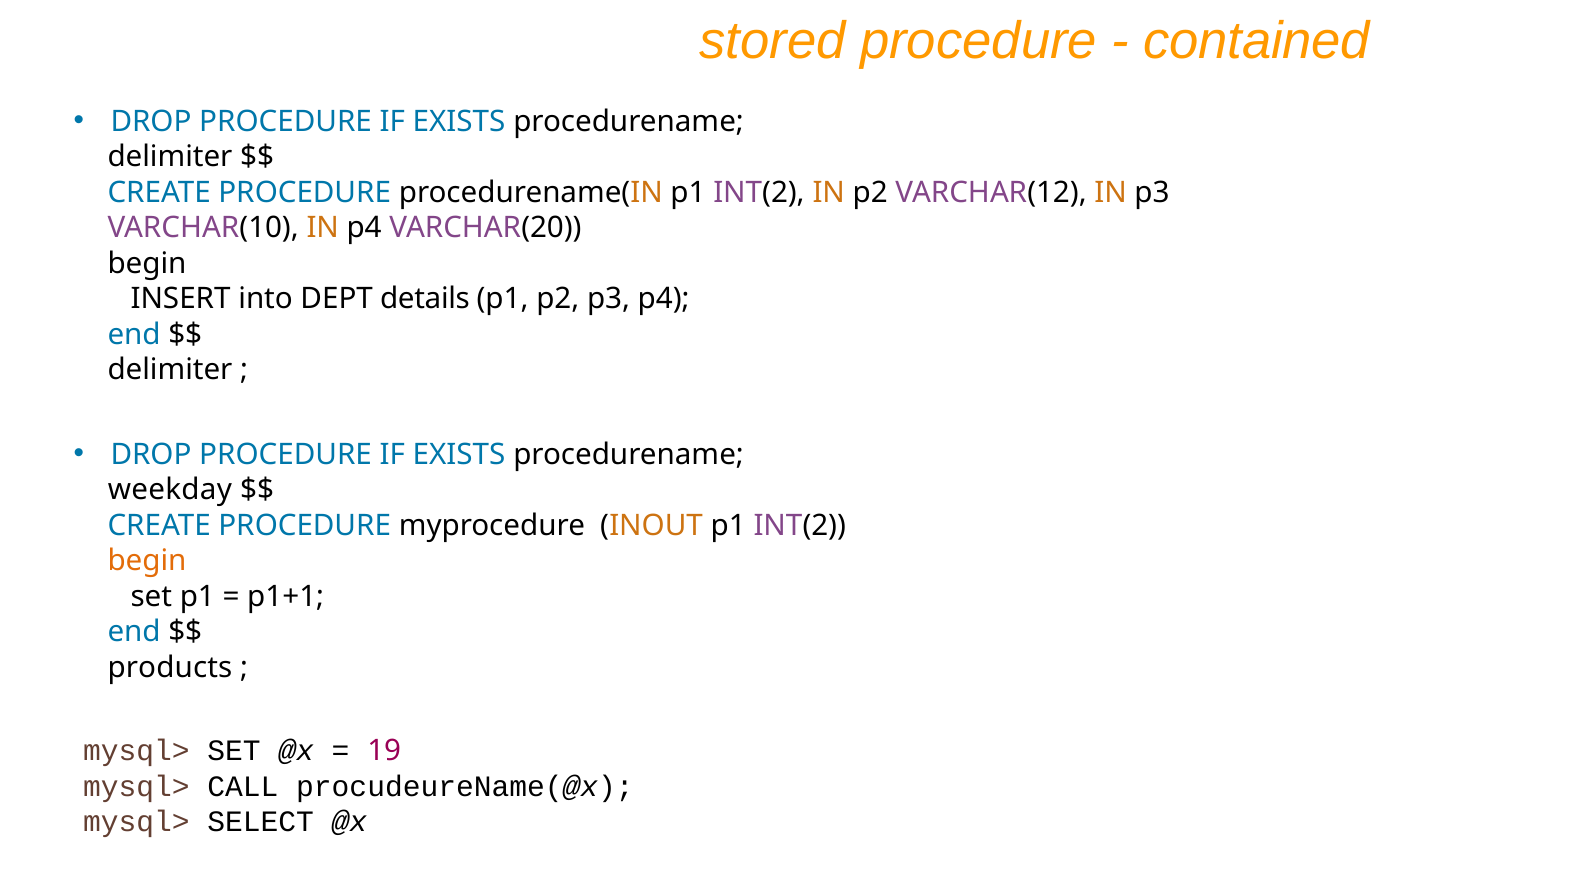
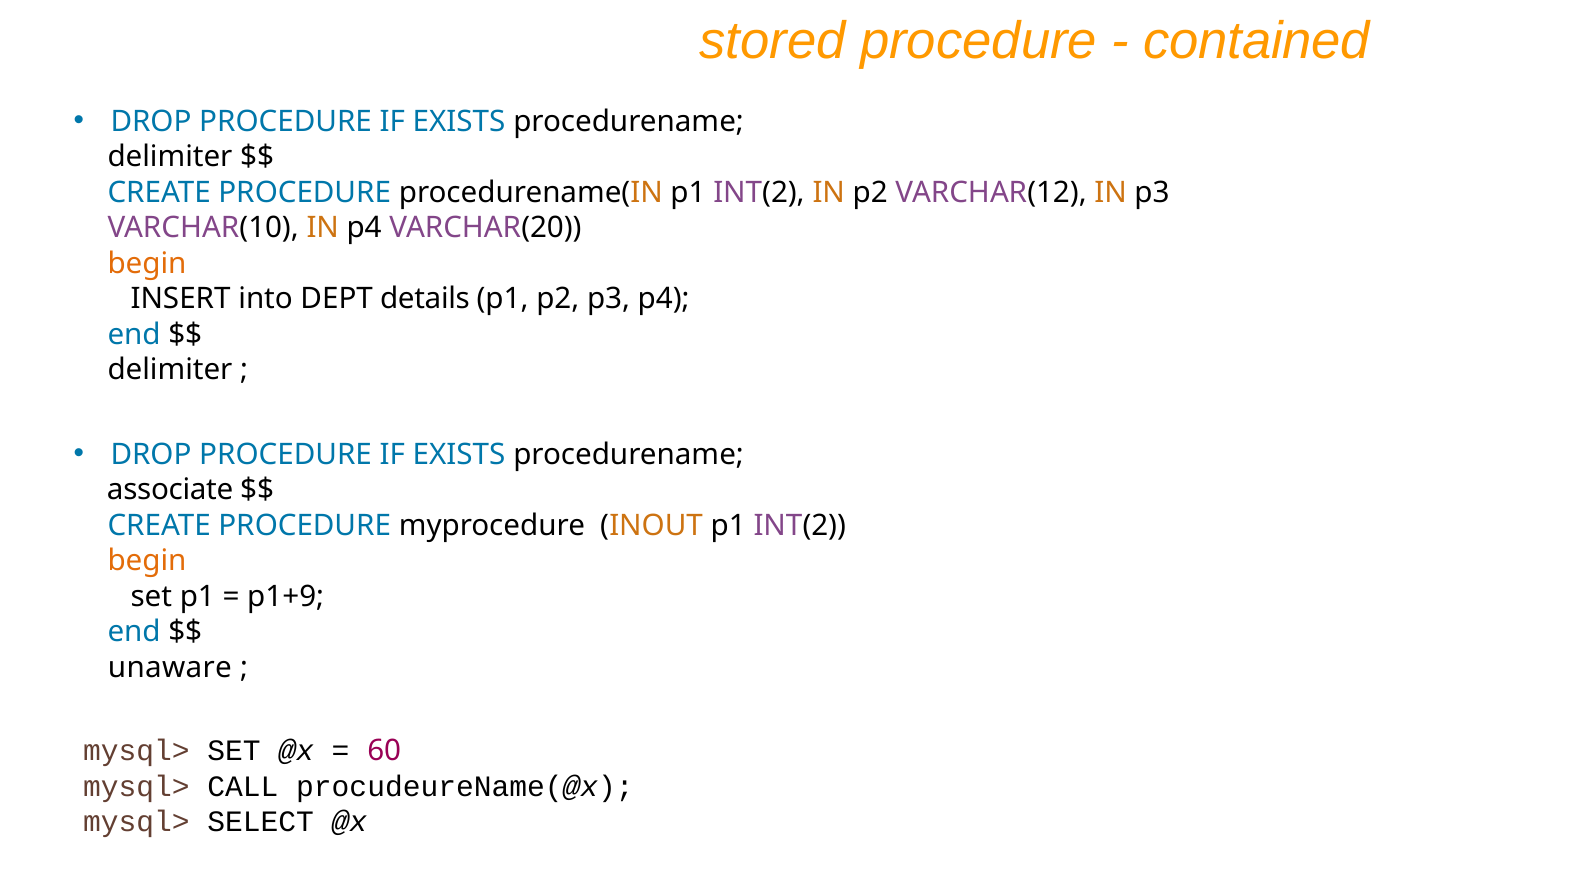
begin colour: black -> orange (147, 264)
weekday: weekday -> associate (170, 490)
p1+1: p1+1 -> p1+9 (286, 597)
products: products -> unaware (170, 668)
19: 19 -> 60 (384, 751)
